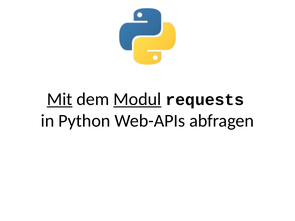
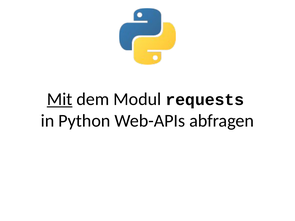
Modul underline: present -> none (137, 99)
